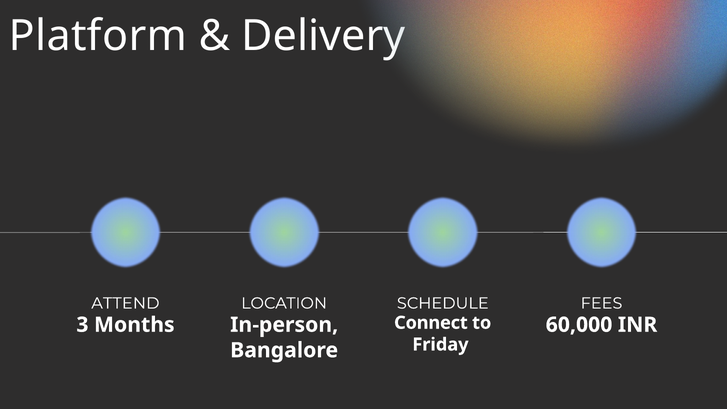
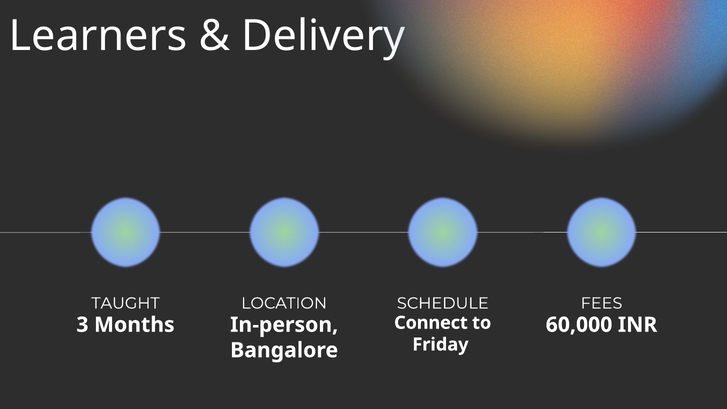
Platform: Platform -> Learners (98, 36)
ATTEND: ATTEND -> TAUGHT (125, 303)
